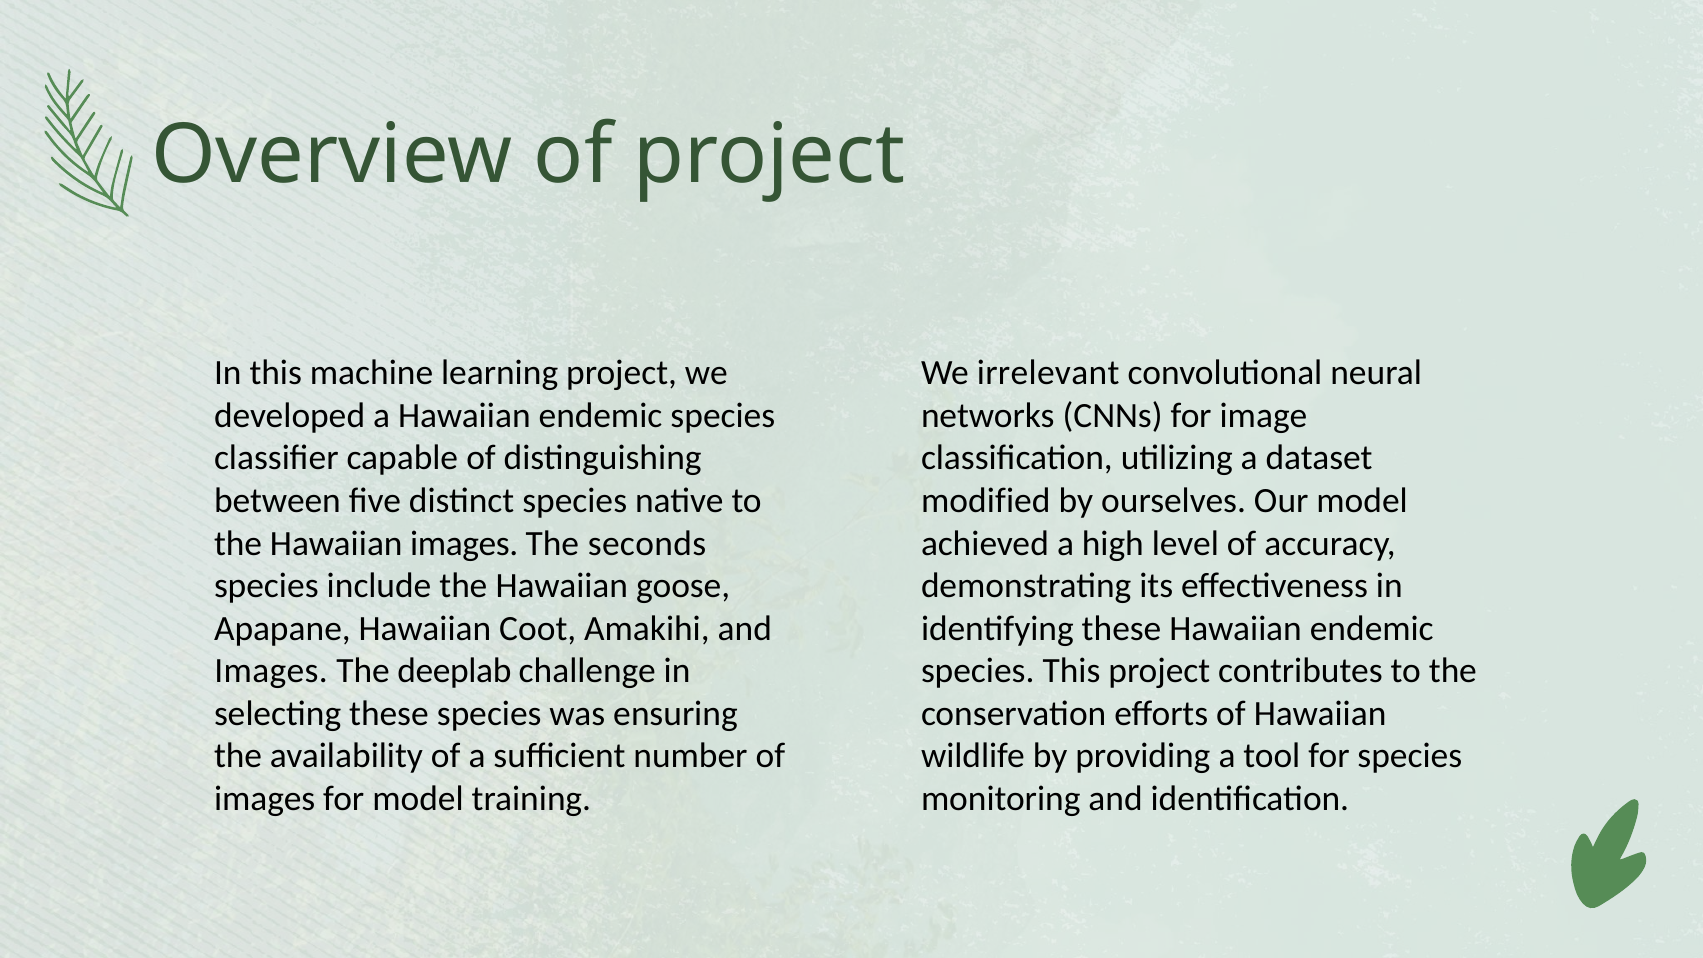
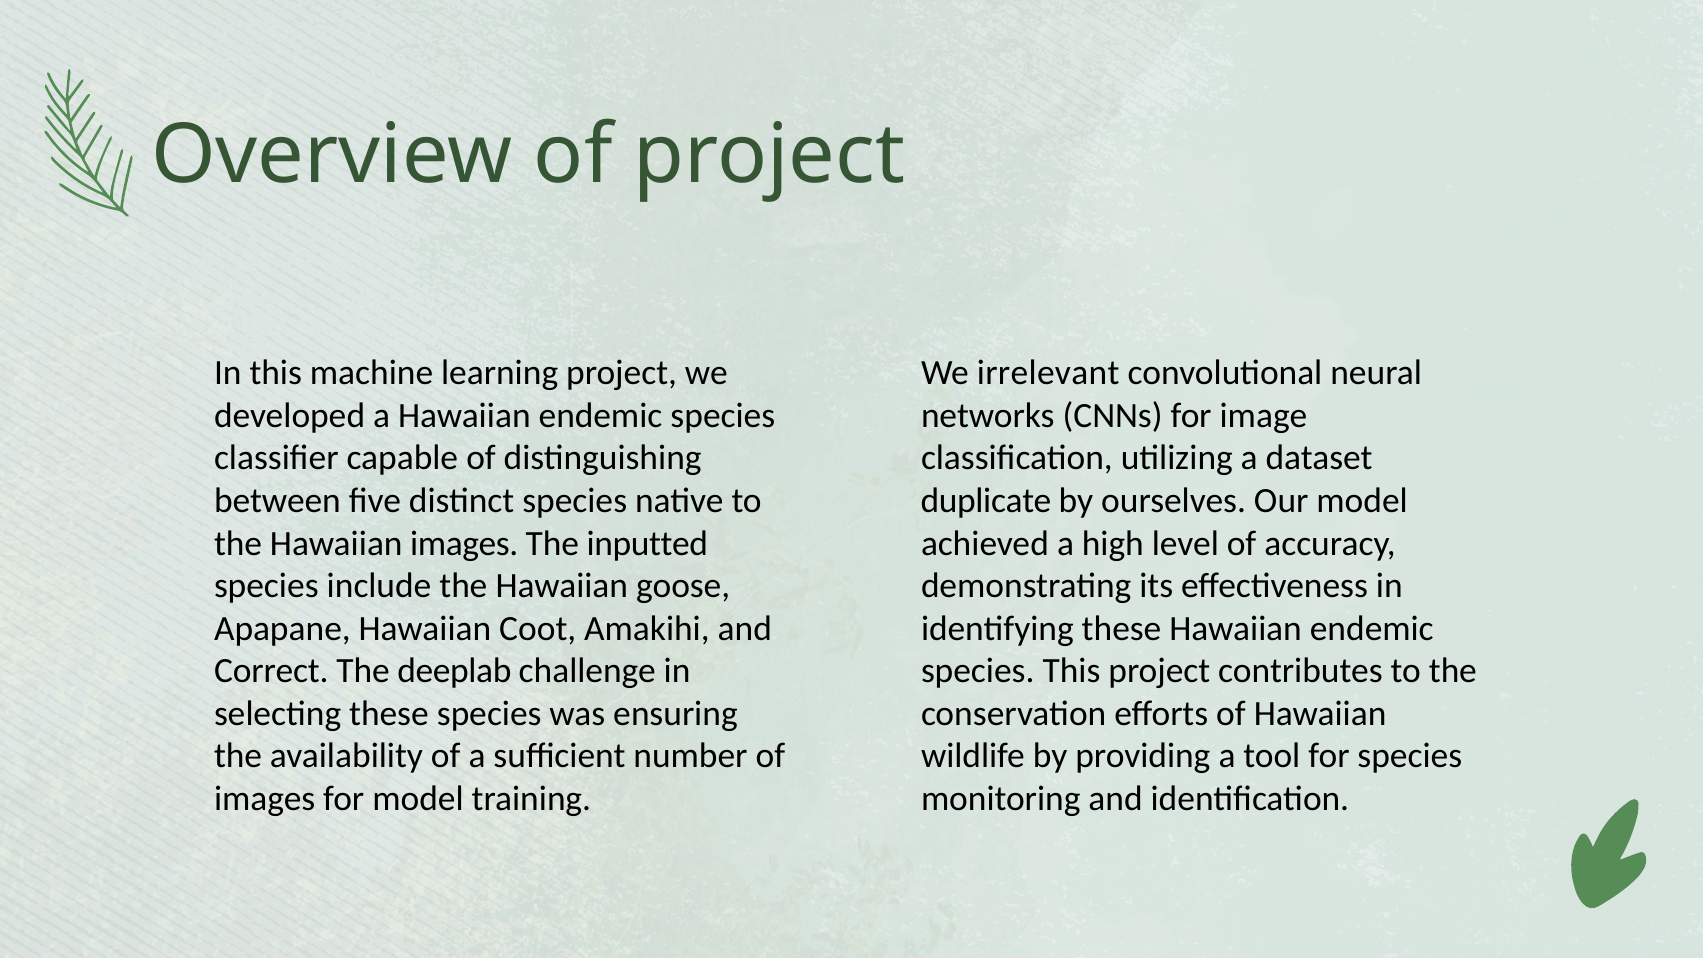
modified: modified -> duplicate (986, 501)
seconds: seconds -> inputted (647, 543)
Images: Images -> Correct (271, 671)
